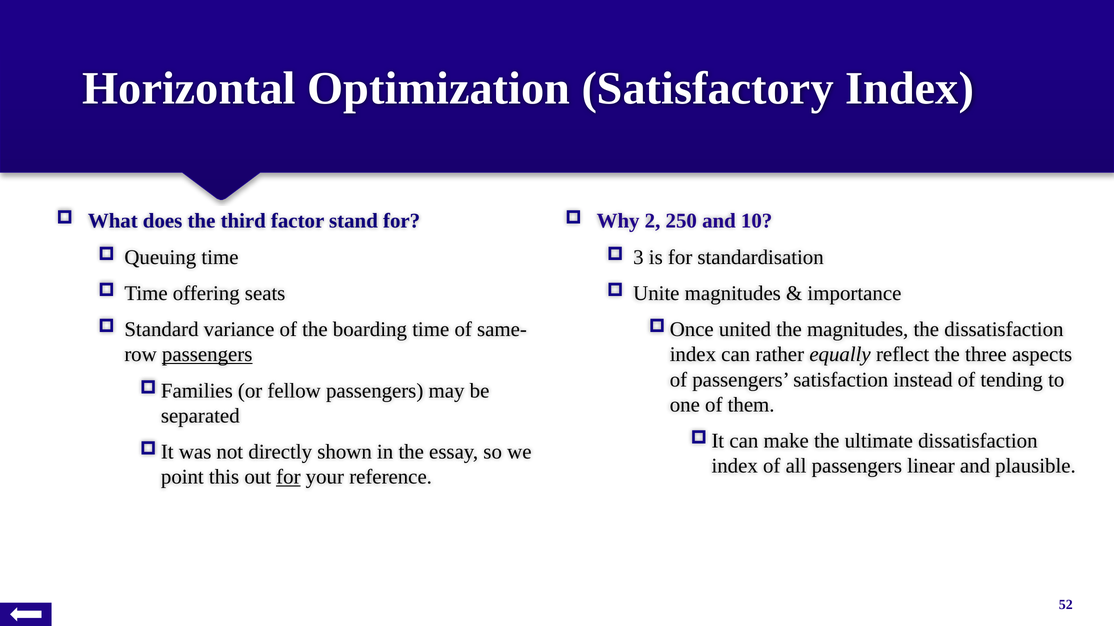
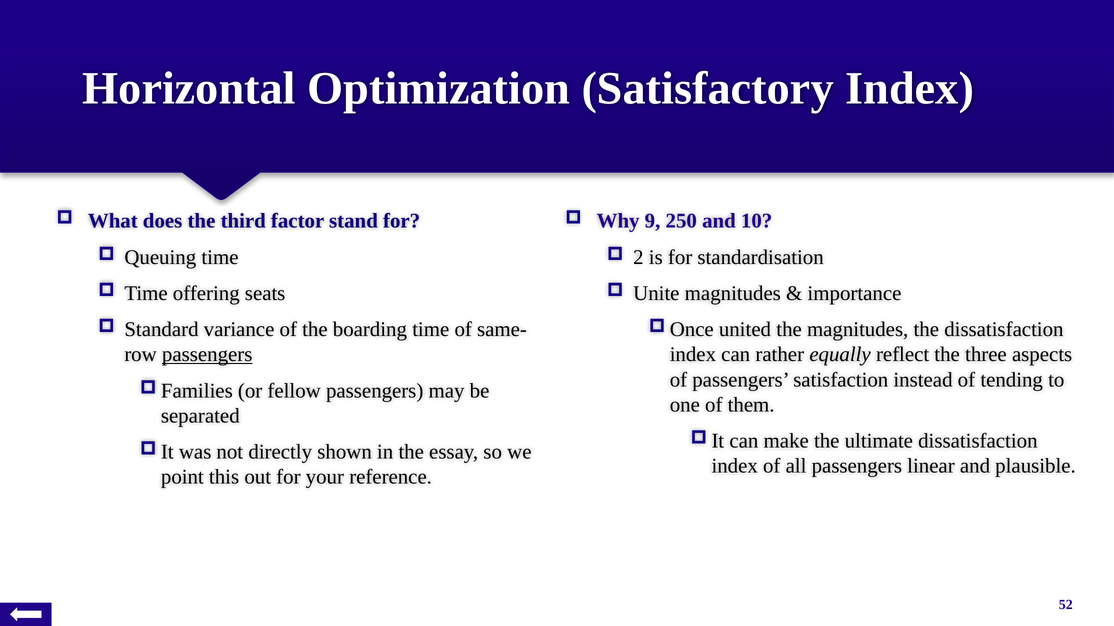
2: 2 -> 9 (653, 221)
3: 3 -> 2 (638, 257)
for underline: present -> none (288, 477)
